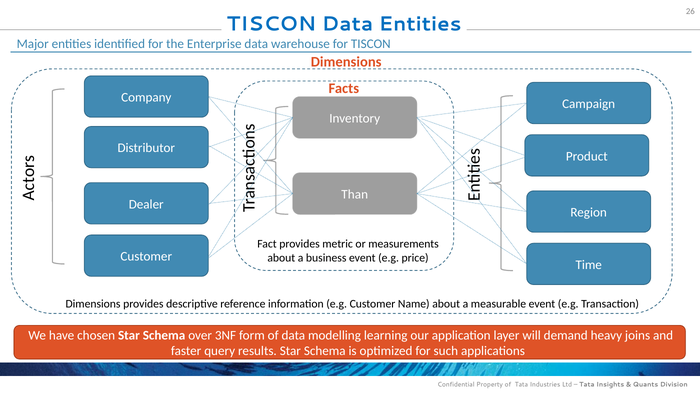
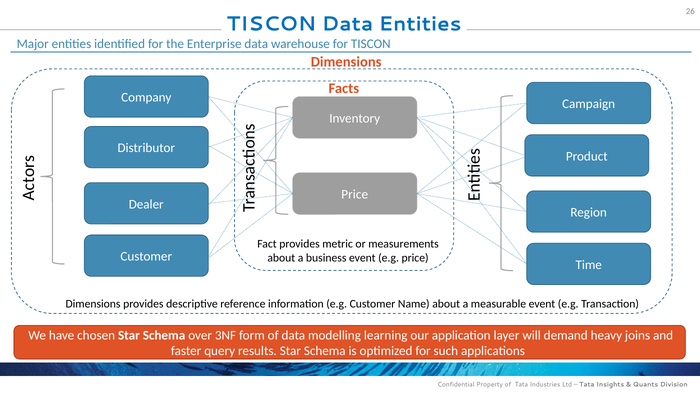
Than: Than -> Price (355, 194)
